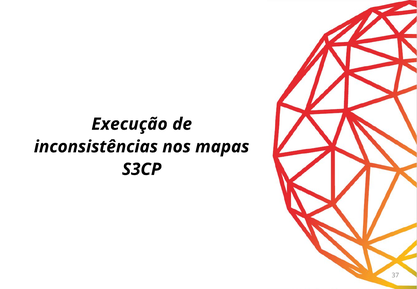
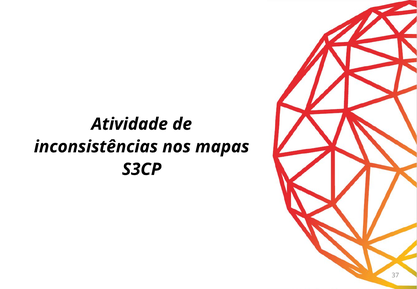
Execução: Execução -> Atividade (130, 124)
